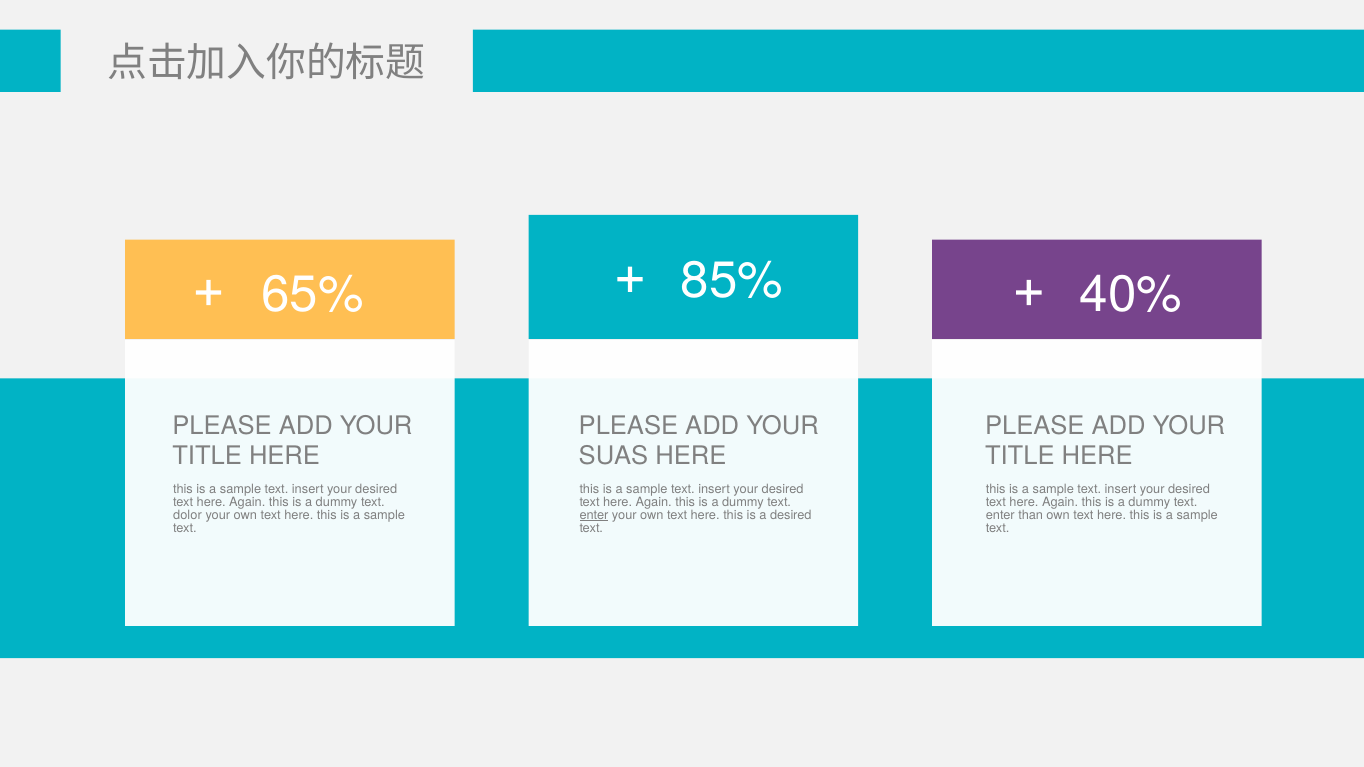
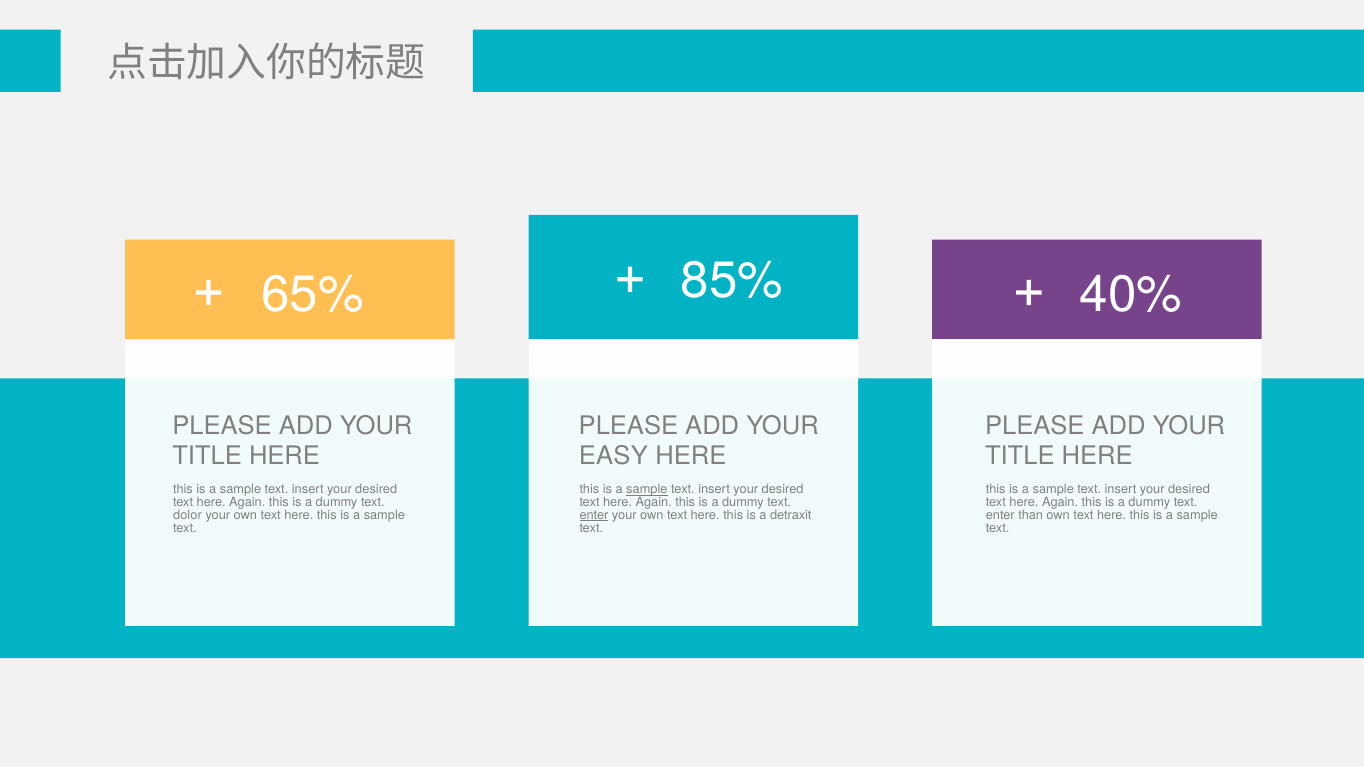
SUAS: SUAS -> EASY (613, 457)
sample underline: none -> present (647, 490)
a desired: desired -> detraxit (791, 515)
